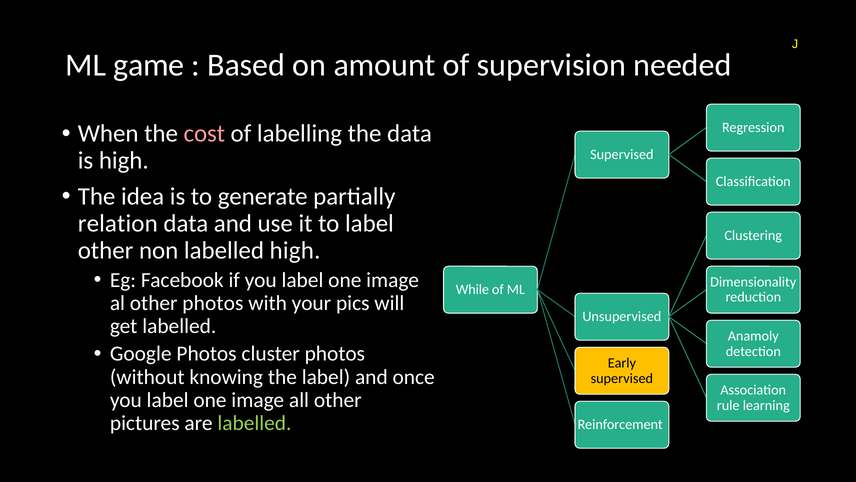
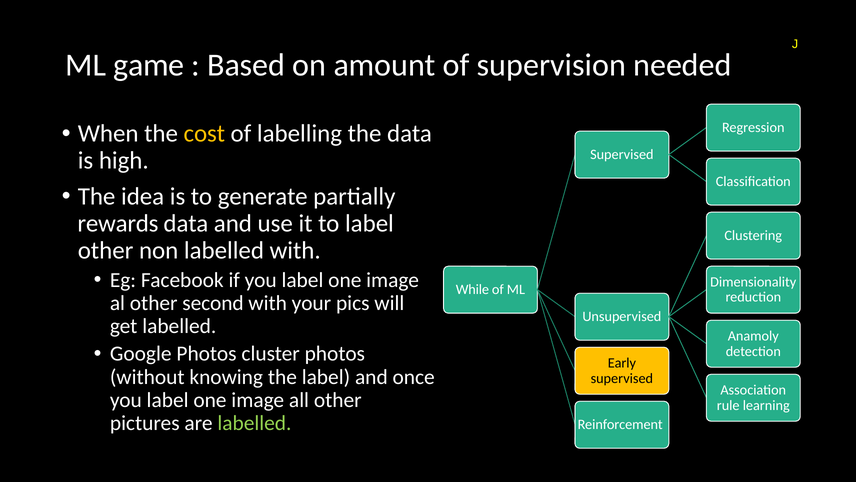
cost colour: pink -> yellow (204, 134)
relation: relation -> rewards (118, 223)
labelled high: high -> with (295, 250)
other photos: photos -> second (213, 303)
